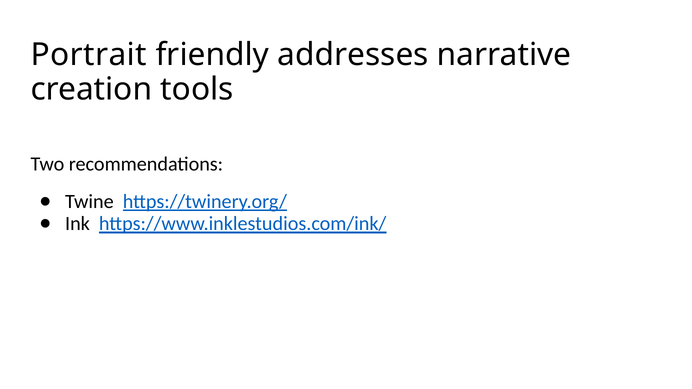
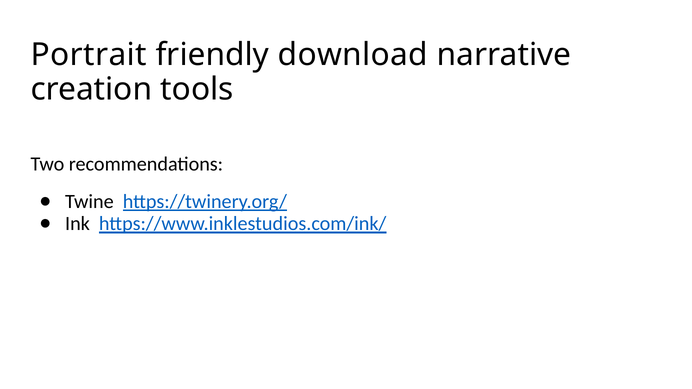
addresses: addresses -> download (353, 55)
